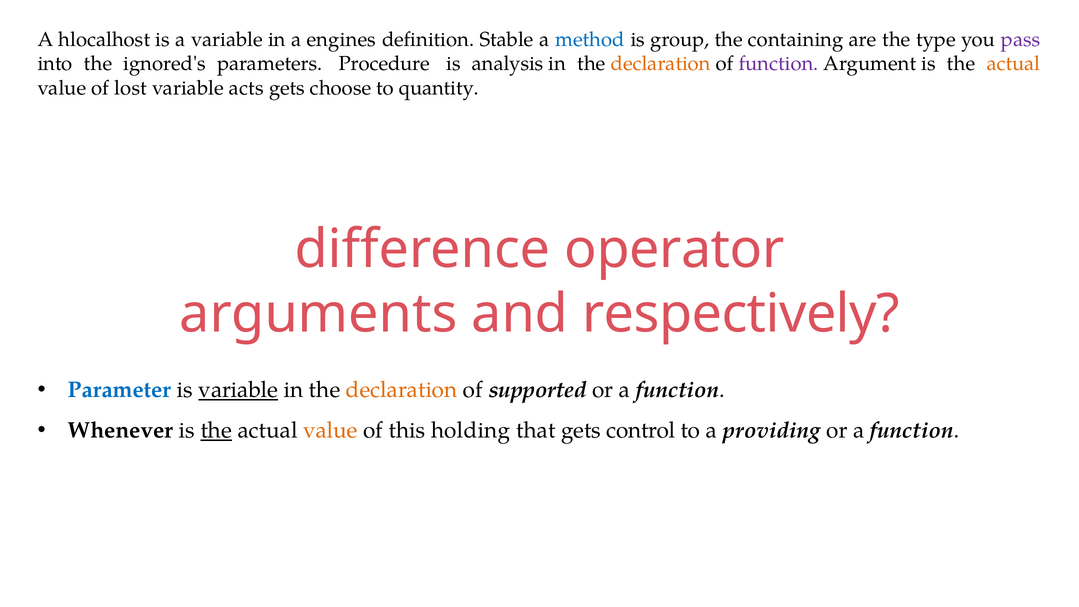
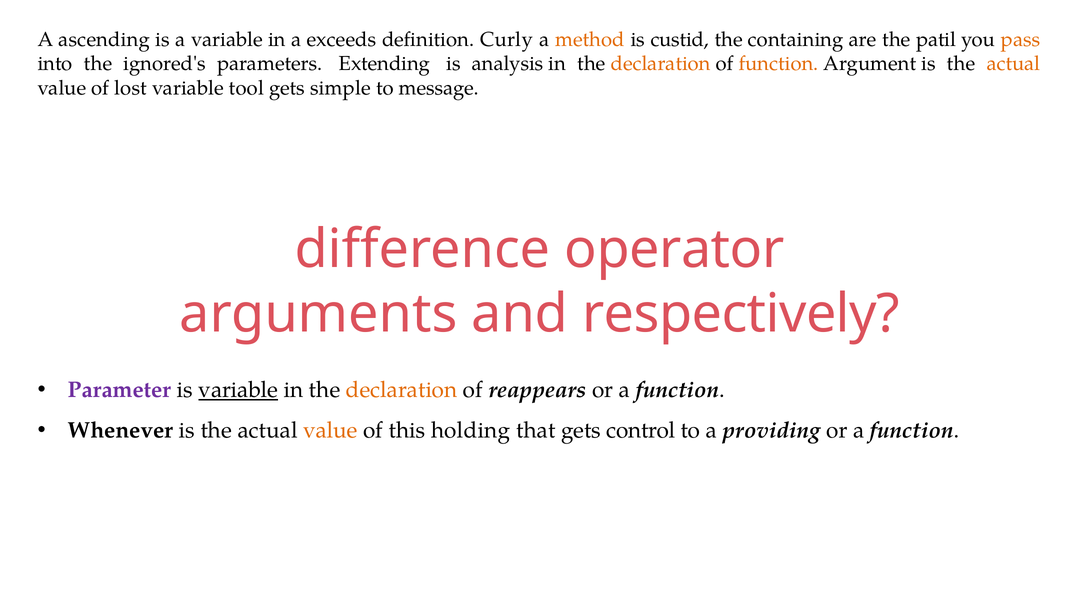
hlocalhost: hlocalhost -> ascending (104, 39)
engines: engines -> exceeds (341, 39)
Stable: Stable -> Curly (507, 39)
method colour: blue -> orange (590, 39)
group: group -> custid (680, 39)
type: type -> patil (936, 39)
pass colour: purple -> orange (1021, 39)
Procedure: Procedure -> Extending (384, 64)
function colour: purple -> orange (778, 64)
acts: acts -> tool (246, 88)
choose: choose -> simple (341, 88)
quantity: quantity -> message (439, 88)
Parameter colour: blue -> purple (120, 390)
supported: supported -> reappears (538, 390)
the underline: present -> none (216, 430)
